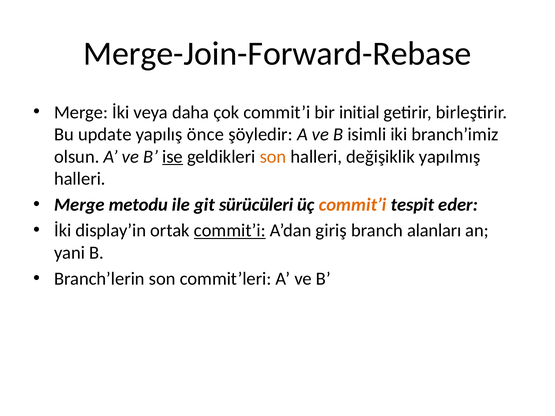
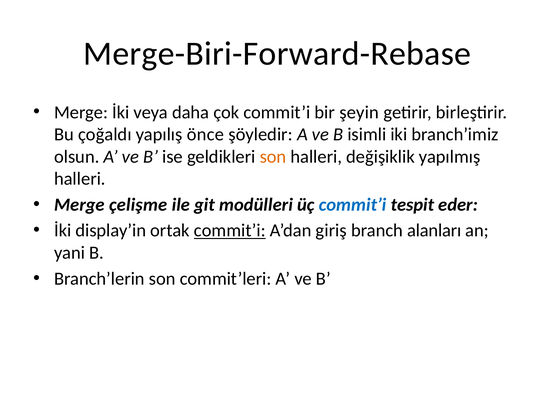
Merge-Join-Forward-Rebase: Merge-Join-Forward-Rebase -> Merge-Biri-Forward-Rebase (277, 54)
initial: initial -> şeyin (359, 112)
update: update -> çoğaldı (105, 134)
ise underline: present -> none (173, 157)
metodu: metodu -> çelişme (138, 205)
sürücüleri: sürücüleri -> modülleri (256, 205)
commit’i colour: orange -> blue (353, 205)
